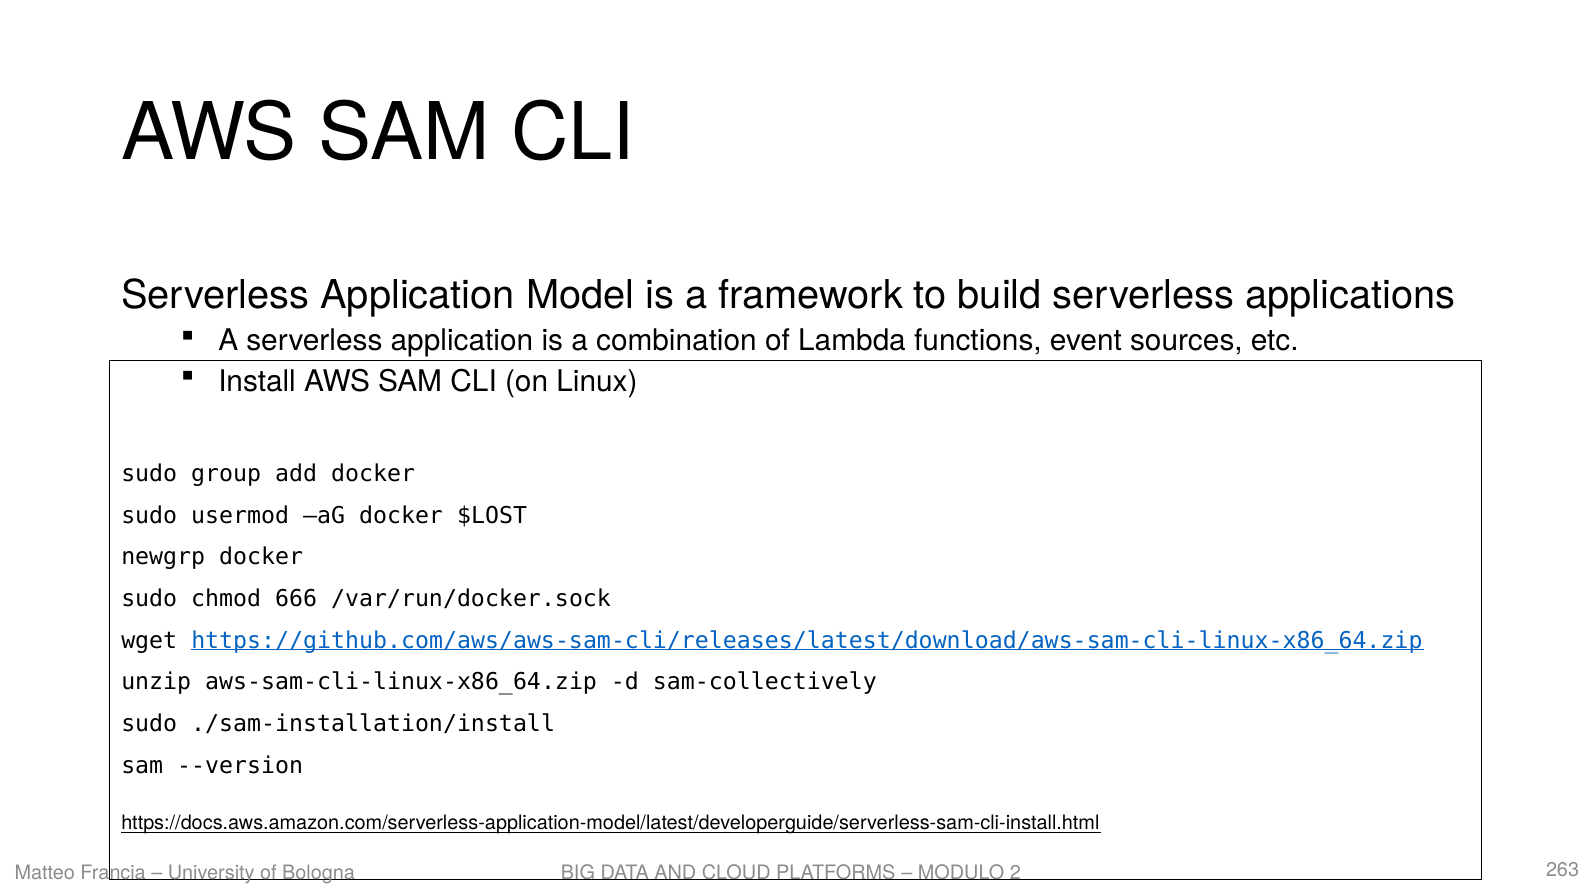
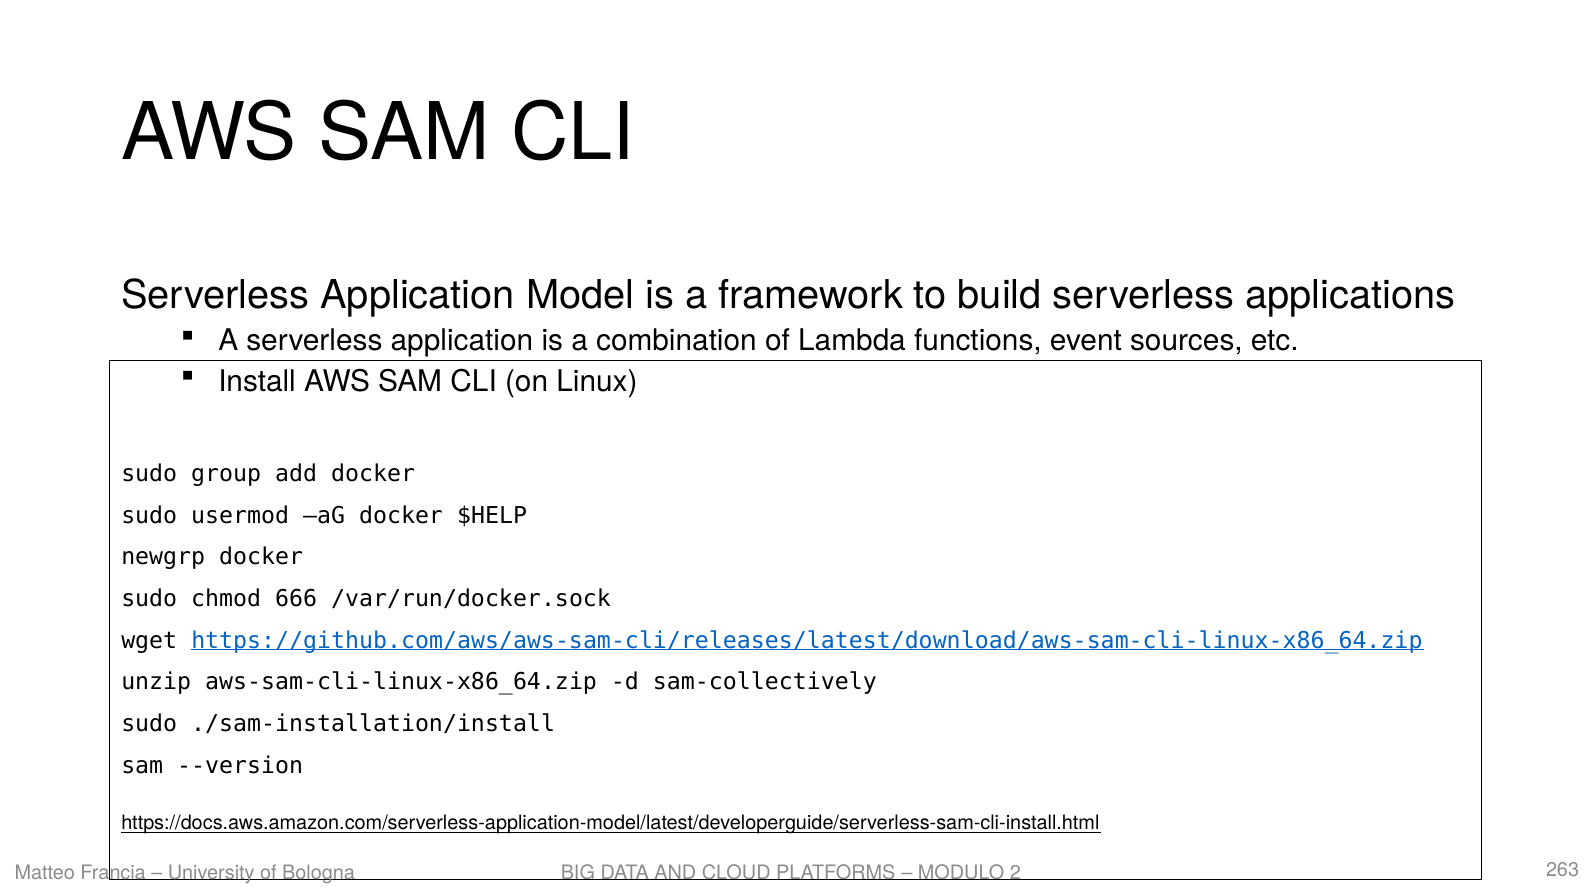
$LOST: $LOST -> $HELP (492, 515)
